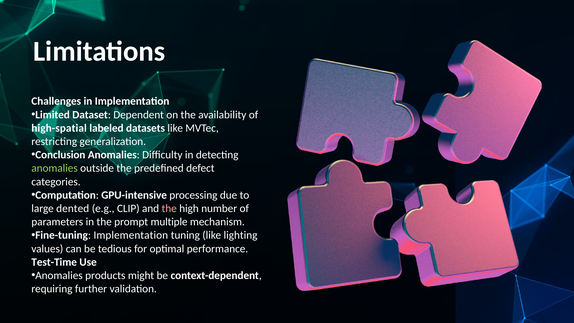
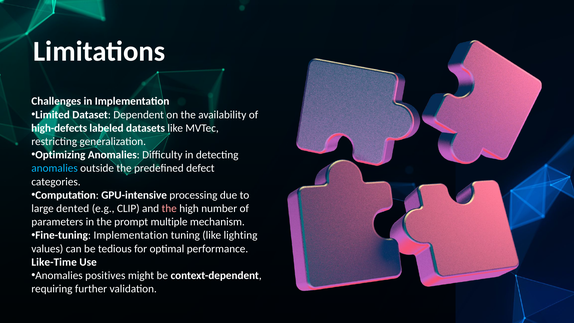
high-spatial: high-spatial -> high-defects (59, 128)
Conclusion: Conclusion -> Optimizing (60, 155)
anomalies colour: light green -> light blue (55, 168)
Test-Time: Test-Time -> Like-Time (54, 262)
products: products -> positives (105, 275)
